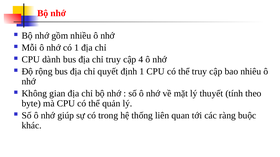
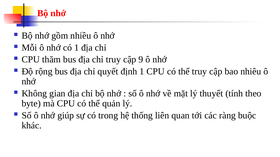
dành: dành -> thăm (51, 60)
4: 4 -> 9 (141, 60)
